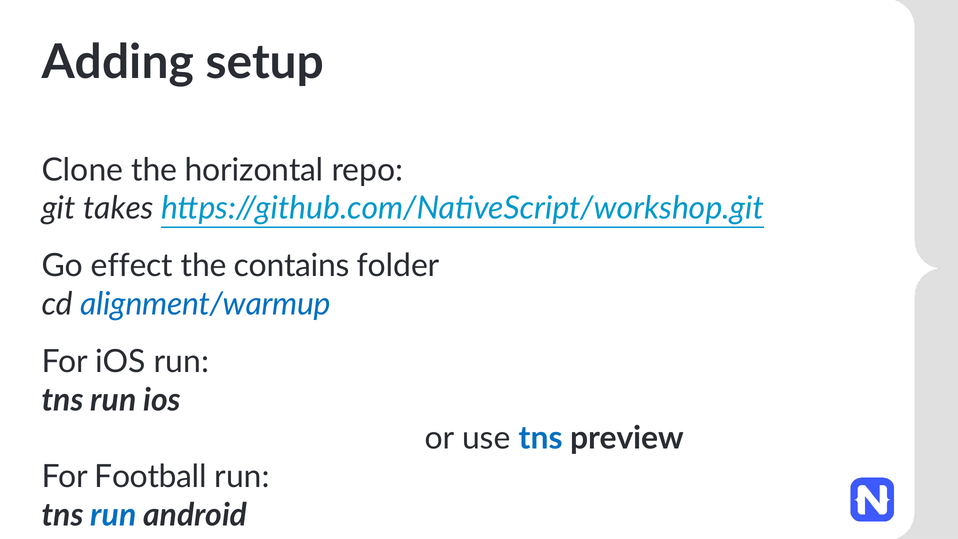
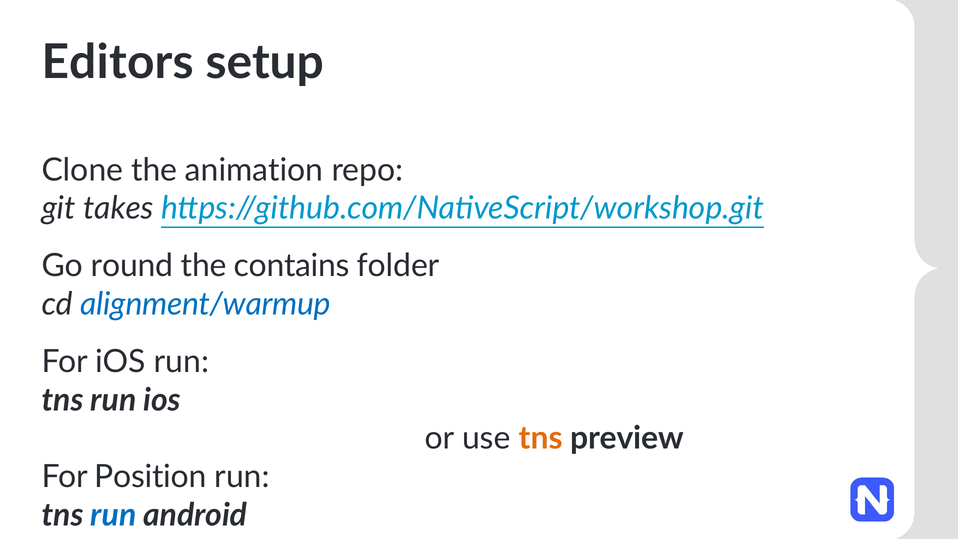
Adding: Adding -> Editors (118, 62)
horizontal: horizontal -> animation (254, 170)
effect: effect -> round (132, 266)
tns colour: blue -> orange (541, 438)
Football: Football -> Position (150, 477)
